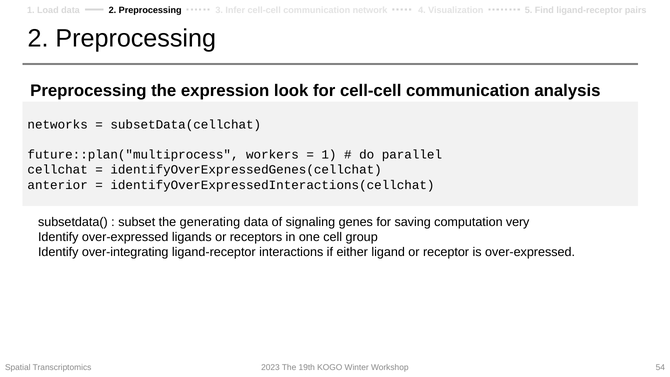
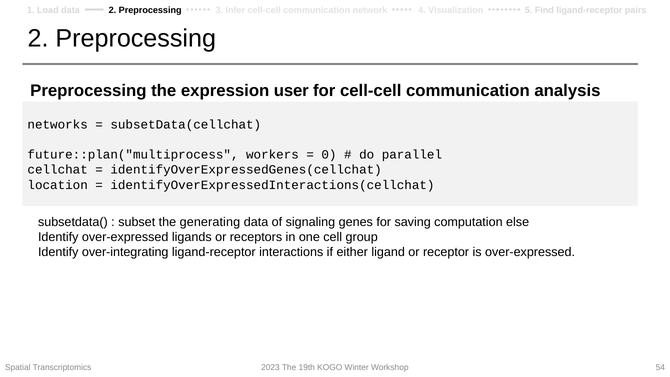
look: look -> user (291, 91)
1: 1 -> 0 (329, 155)
anterior: anterior -> location (58, 185)
very: very -> else (518, 222)
